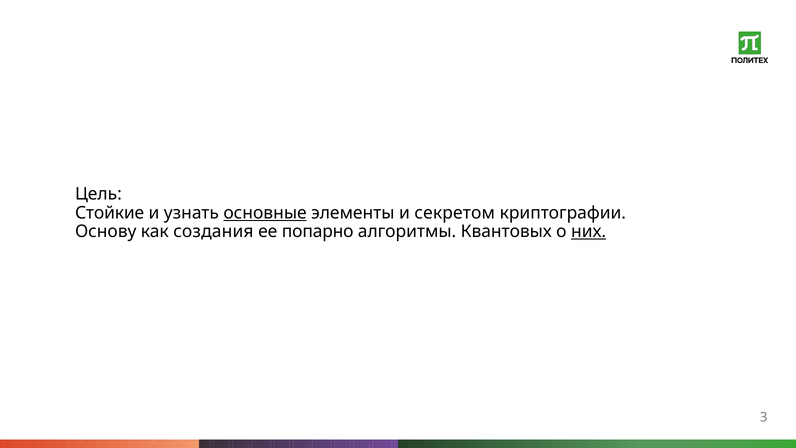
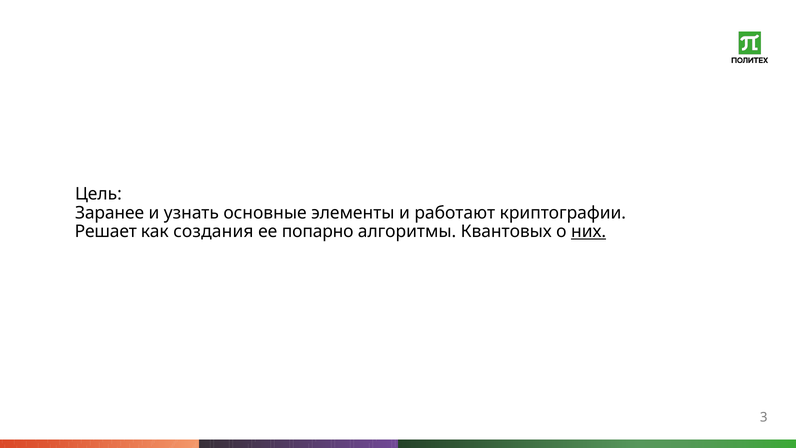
Стойкие: Стойкие -> Заранее (110, 213)
основные underline: present -> none (265, 213)
секретом: секретом -> работают (455, 213)
Основу: Основу -> Решает (106, 231)
